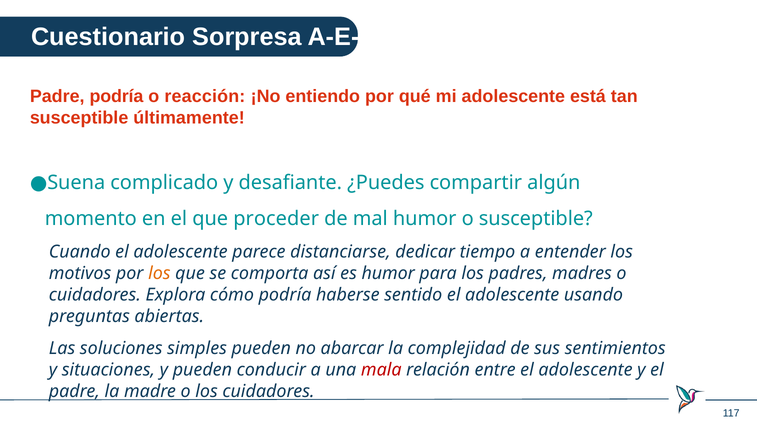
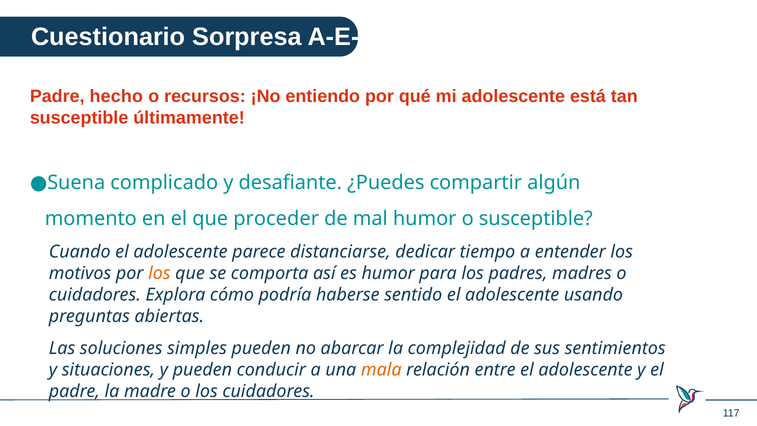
Padre podría: podría -> hecho (116, 96)
reacción: reacción -> recursos (205, 96)
mala colour: red -> orange (381, 370)
